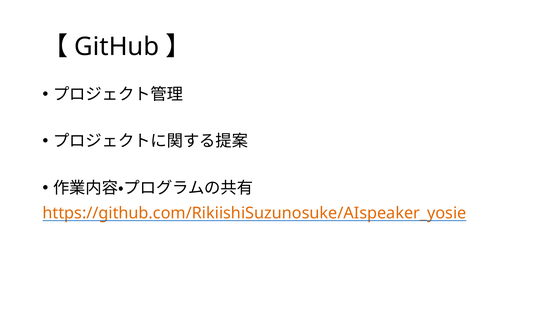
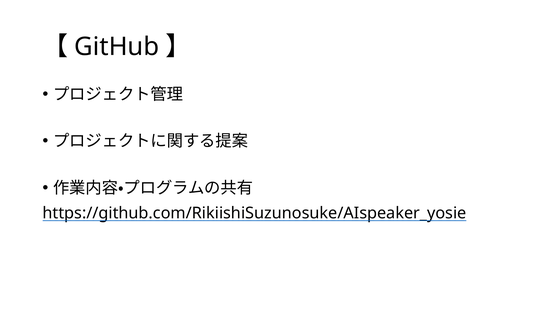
https://github.com/RikiishiSuzunosuke/AIspeaker_yosie colour: orange -> black (254, 213)
